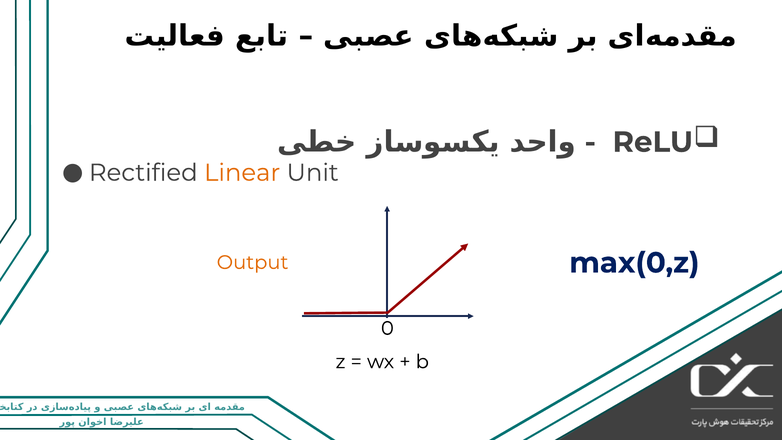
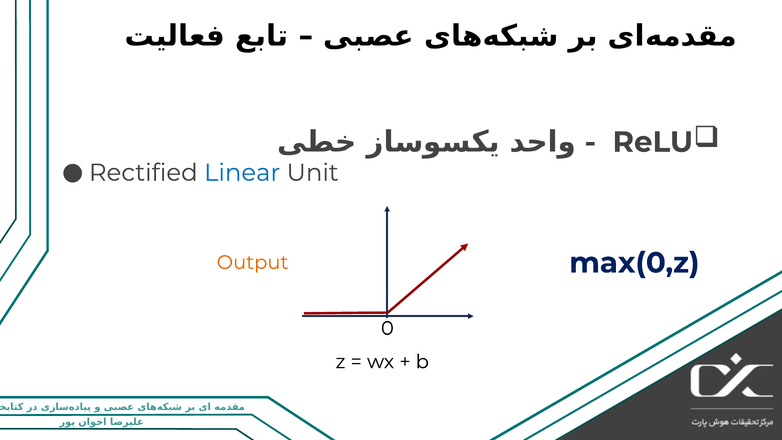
Linear colour: orange -> blue (242, 173)
